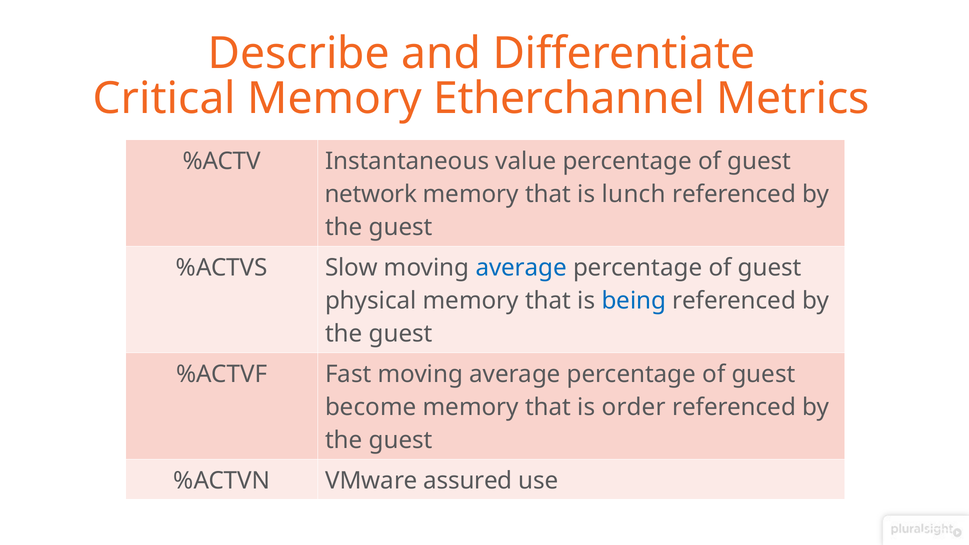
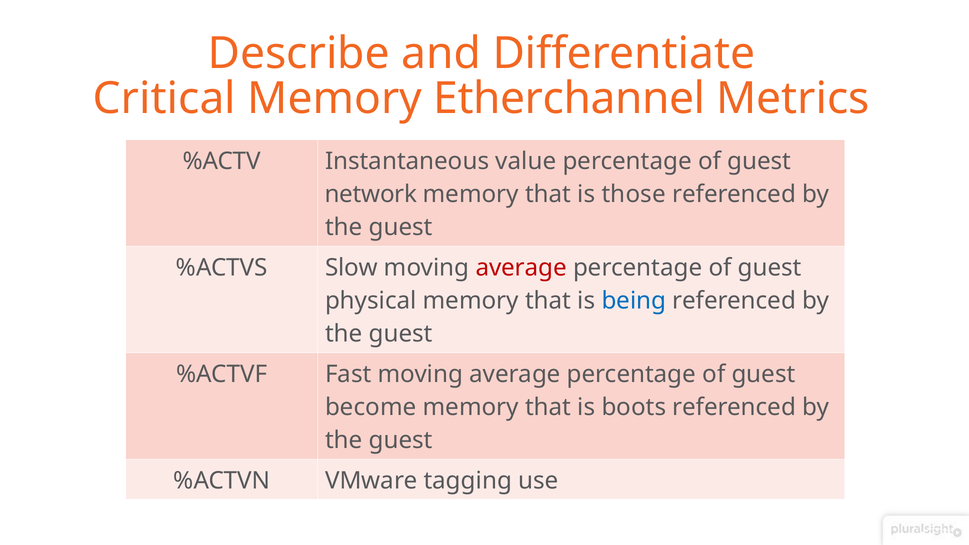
lunch: lunch -> those (634, 194)
average colour: blue -> red (521, 268)
order: order -> boots (634, 407)
assured: assured -> tagging (468, 481)
